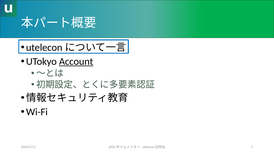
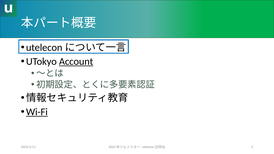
Wi-Fi underline: none -> present (37, 112)
